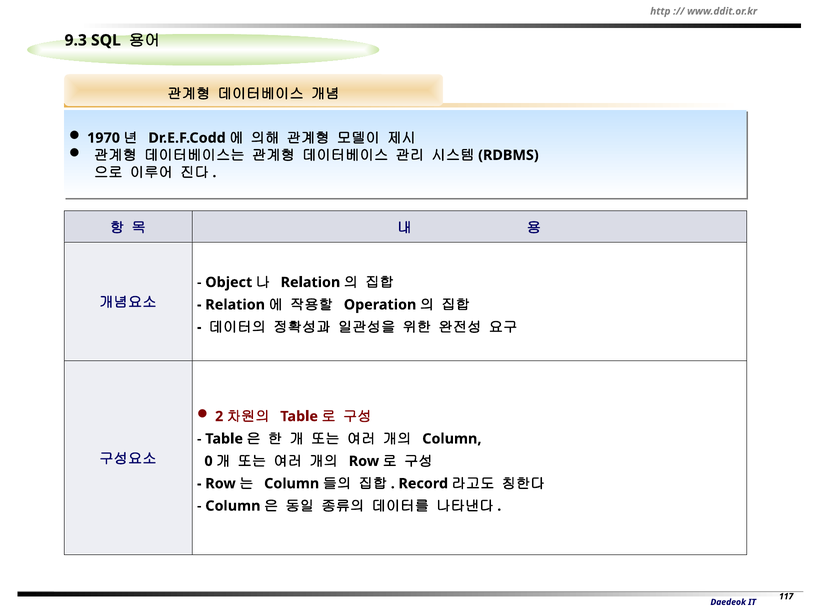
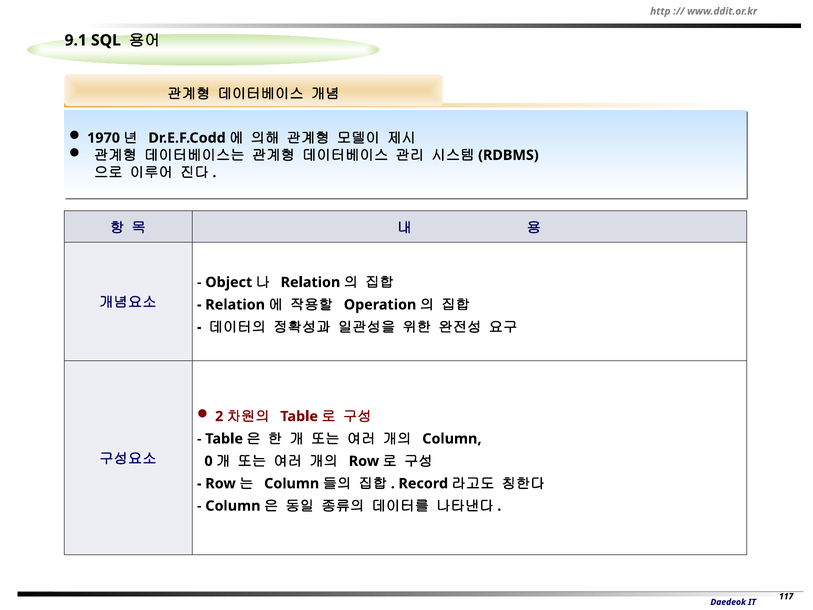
9.3: 9.3 -> 9.1 (76, 40)
